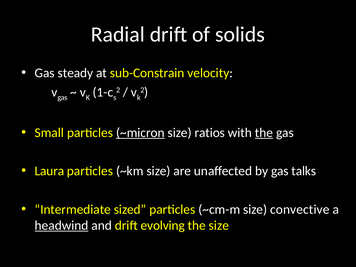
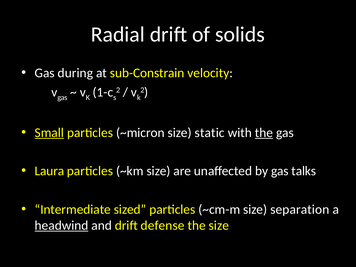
steady: steady -> during (75, 73)
Small underline: none -> present (49, 133)
~micron underline: present -> none (140, 133)
ratios: ratios -> static (210, 133)
convective: convective -> separation (300, 209)
evolving: evolving -> defense (163, 225)
